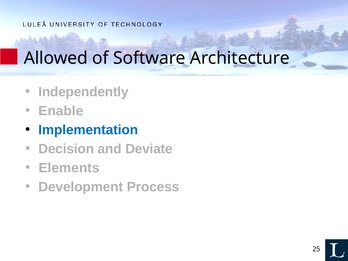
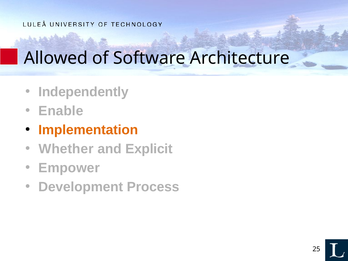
Implementation colour: blue -> orange (88, 130)
Decision: Decision -> Whether (66, 149)
Deviate: Deviate -> Explicit (149, 149)
Elements: Elements -> Empower (69, 168)
